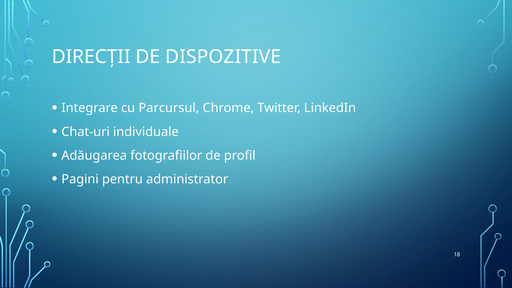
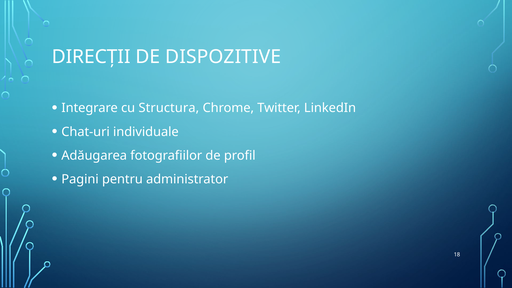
Parcursul: Parcursul -> Structura (169, 108)
